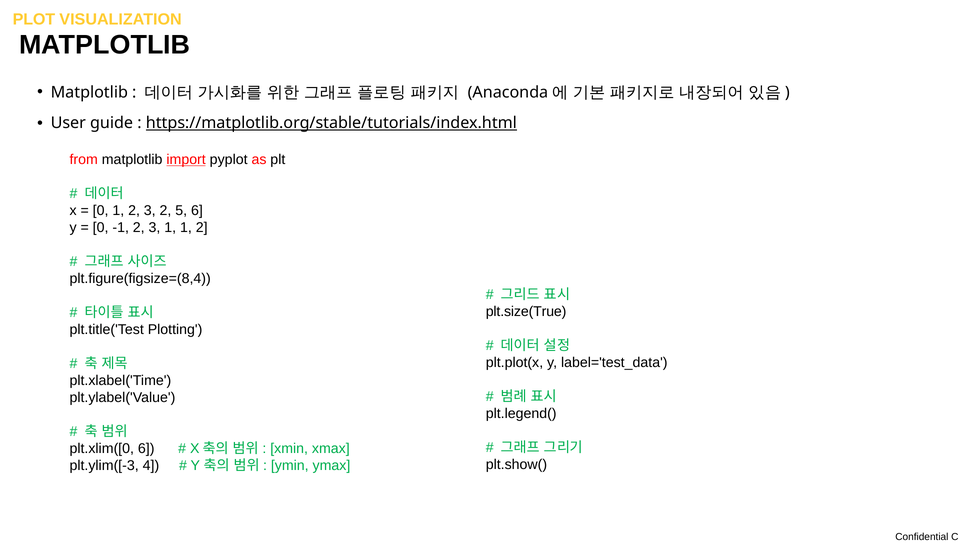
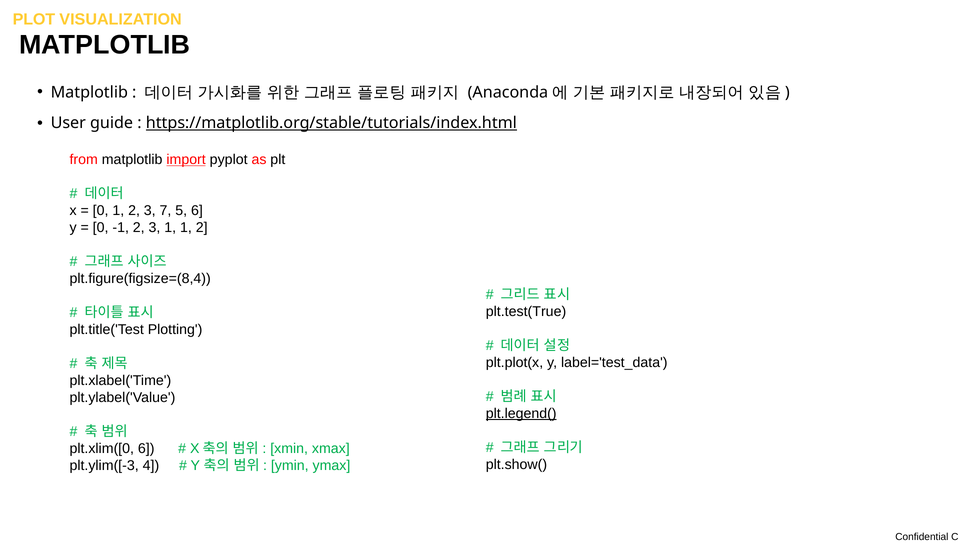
3 2: 2 -> 7 (166, 210)
plt.size(True: plt.size(True -> plt.test(True (526, 311)
plt.legend( underline: none -> present (521, 413)
